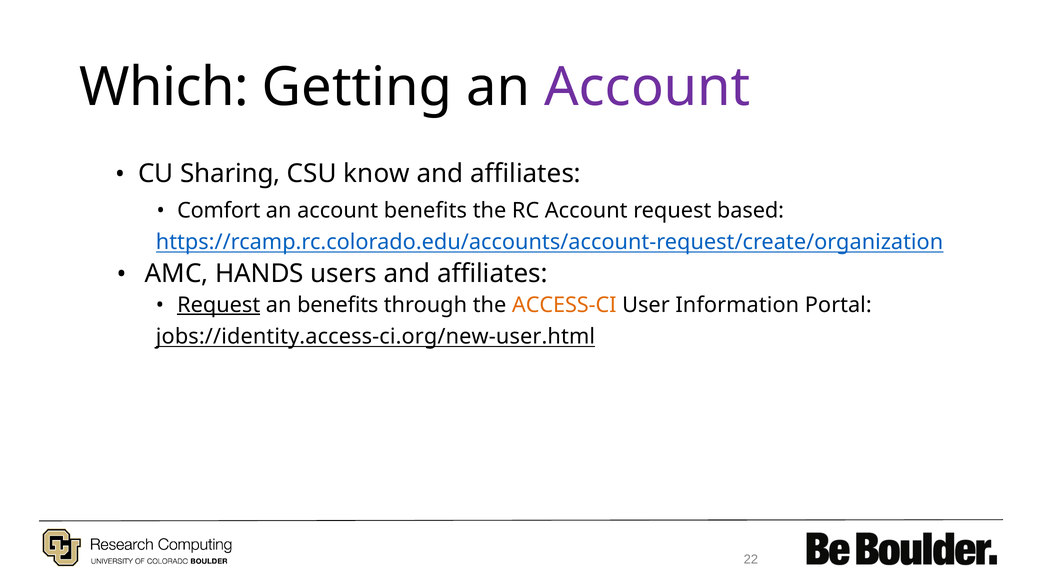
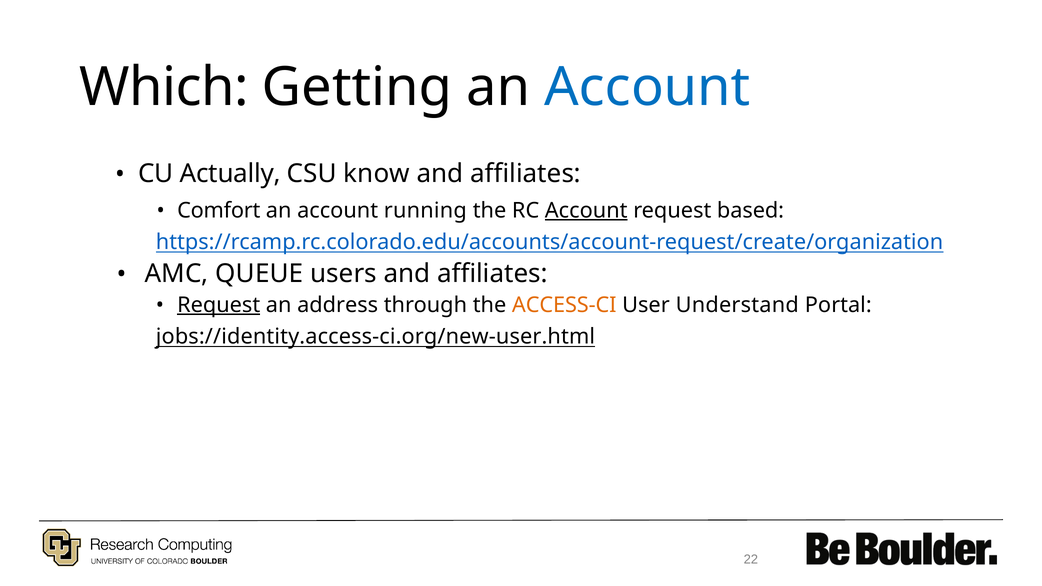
Account colour: purple -> blue (647, 88)
Sharing: Sharing -> Actually (230, 174)
account benefits: benefits -> running (425, 211)
Account underline: none -> present (586, 211)
HANDS: HANDS -> QUEUE (259, 274)
an benefits: benefits -> address (338, 305)
Information: Information -> Understand (737, 305)
